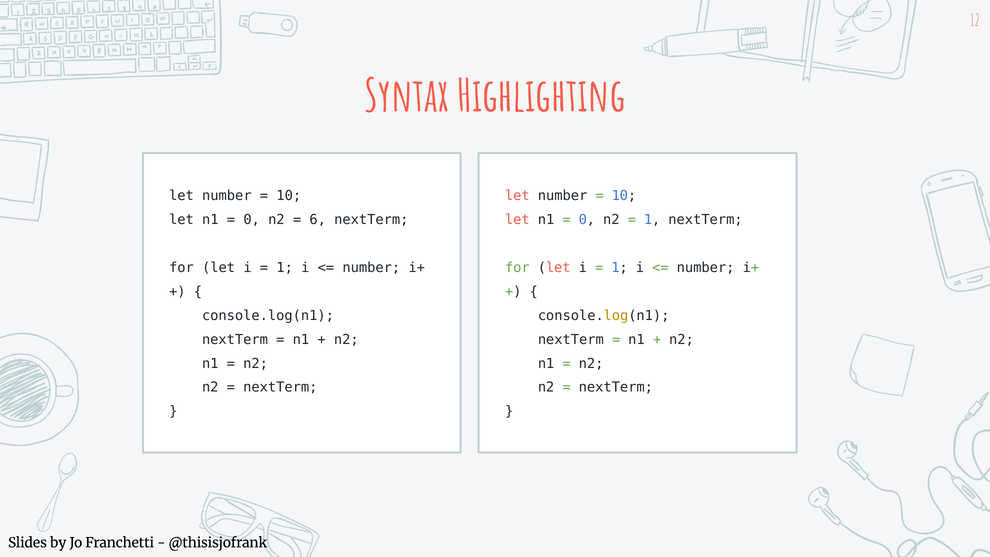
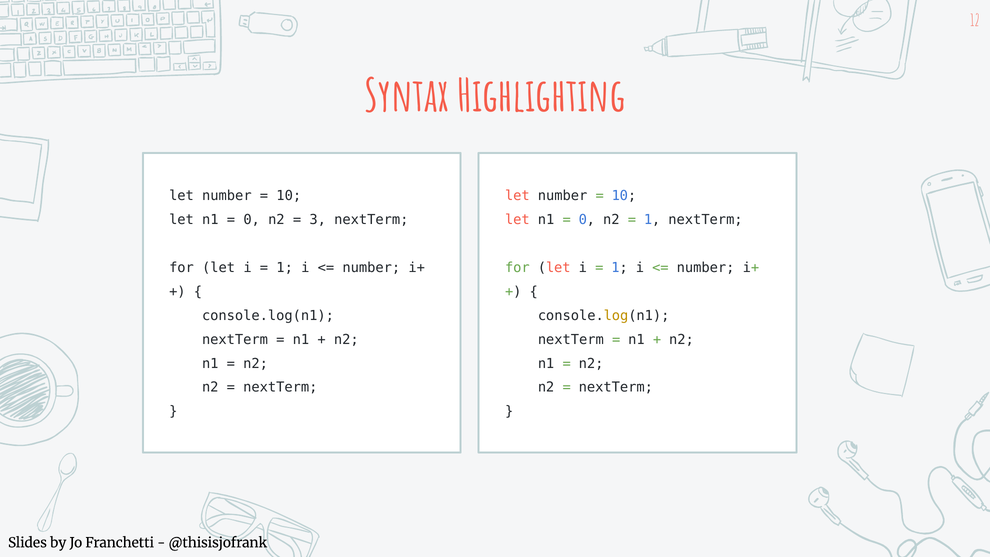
6: 6 -> 3 (318, 220)
